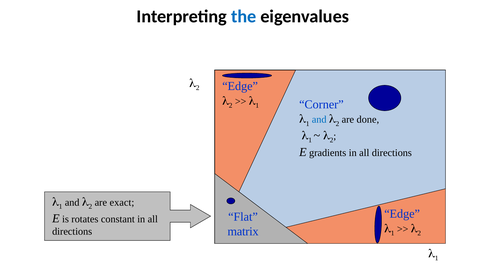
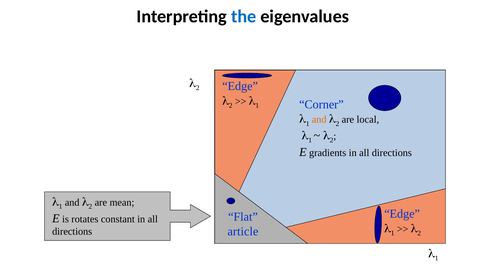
and colour: blue -> orange (319, 119)
done: done -> local (368, 119)
exact: exact -> mean (122, 202)
matrix: matrix -> article (243, 231)
